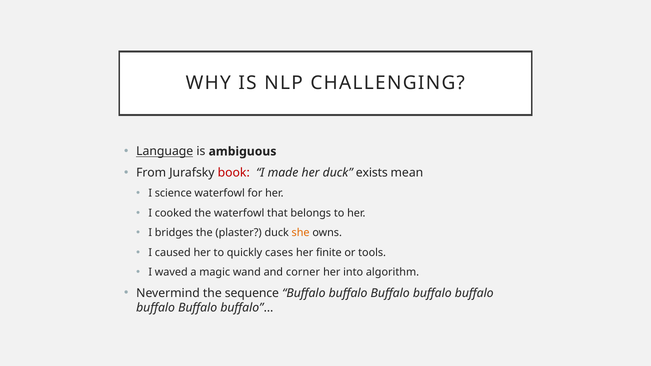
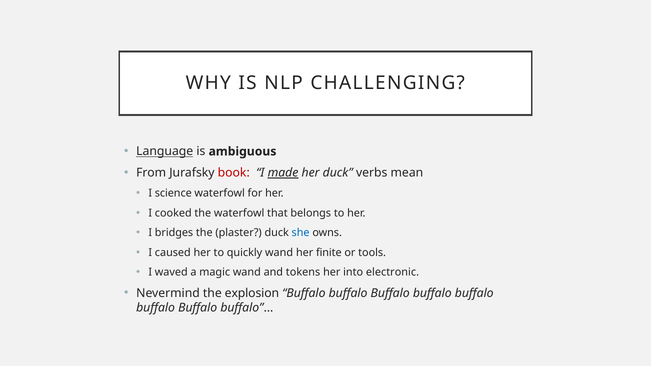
made underline: none -> present (283, 173)
exists: exists -> verbs (372, 173)
she colour: orange -> blue (301, 233)
quickly cases: cases -> wand (279, 253)
corner: corner -> tokens (303, 273)
algorithm: algorithm -> electronic (392, 273)
sequence: sequence -> explosion (252, 293)
